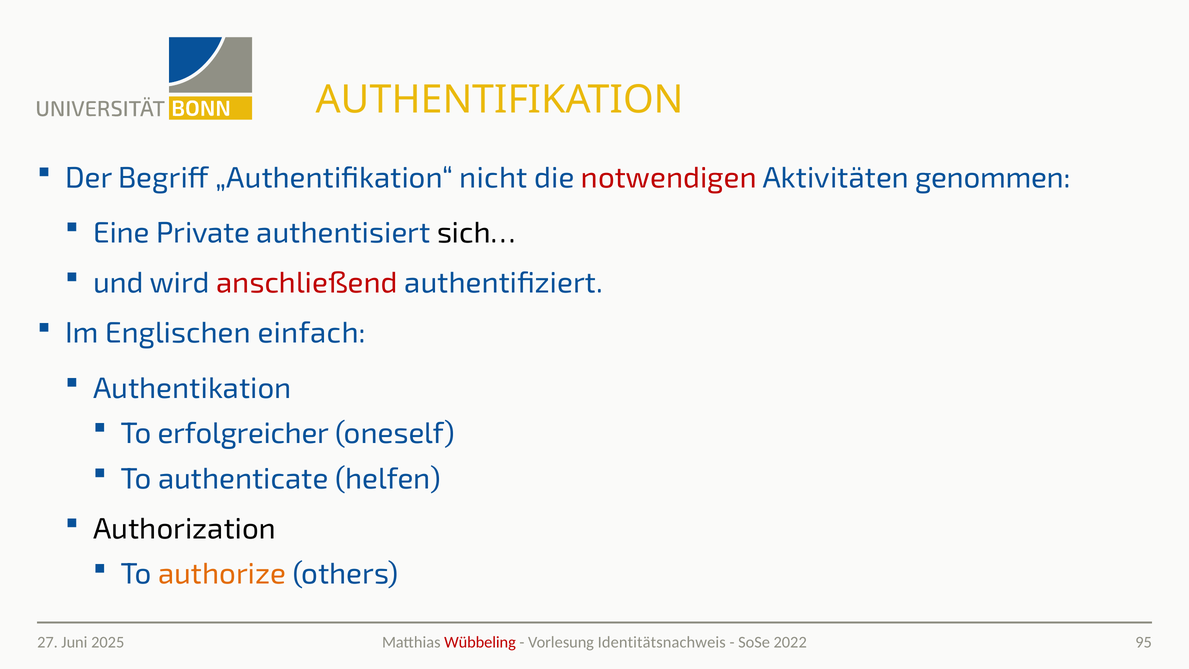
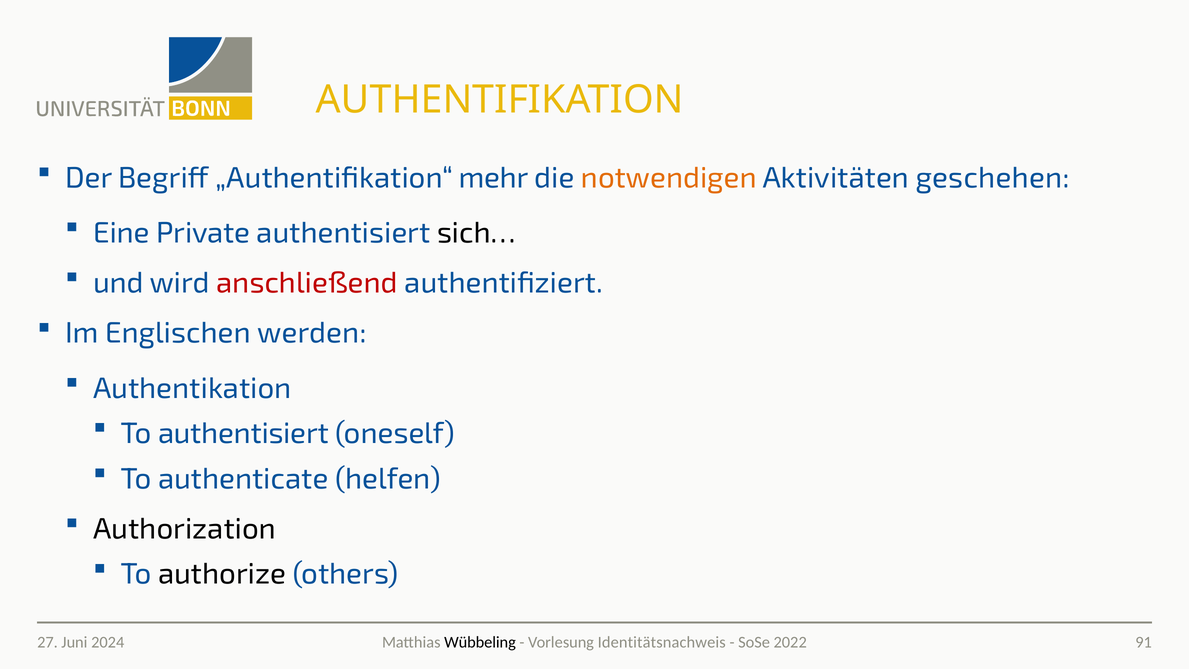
nicht: nicht -> mehr (494, 178)
notwendigen colour: red -> orange (669, 178)
genommen: genommen -> geschehen (993, 178)
einfach: einfach -> werden (312, 333)
To erfolgreicher: erfolgreicher -> authentisiert (243, 433)
authorize colour: orange -> black (222, 574)
Wübbeling colour: red -> black (480, 642)
95: 95 -> 91 (1144, 642)
2025: 2025 -> 2024 (108, 642)
